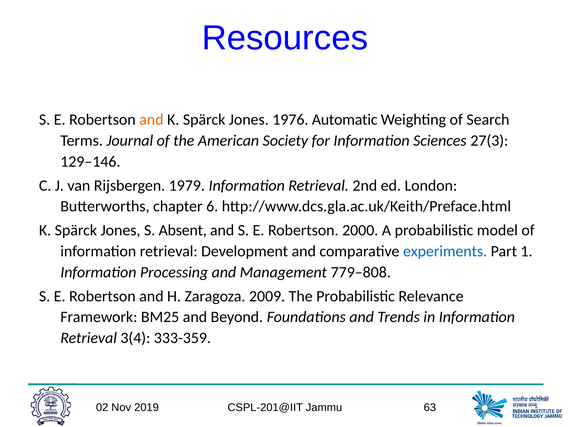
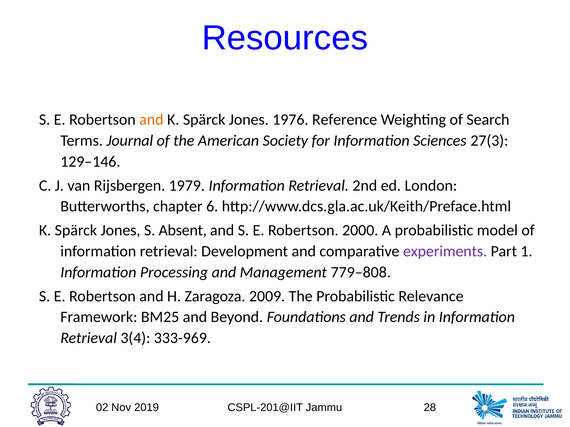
Automatic: Automatic -> Reference (345, 120)
experiments colour: blue -> purple (445, 252)
333-359: 333-359 -> 333-969 (182, 338)
63: 63 -> 28 (430, 408)
